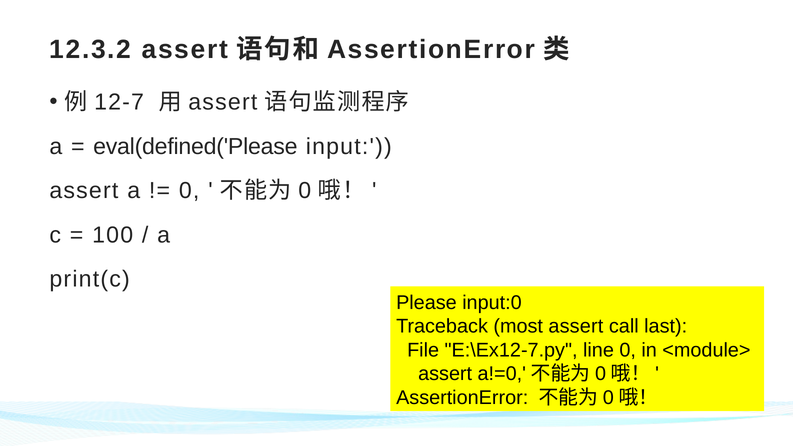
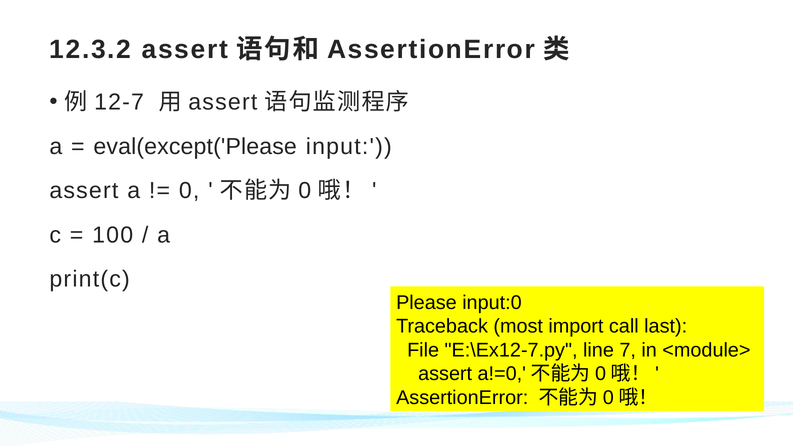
eval(defined('Please: eval(defined('Please -> eval(except('Please (195, 147)
most assert: assert -> import (576, 326)
line 0: 0 -> 7 (628, 350)
